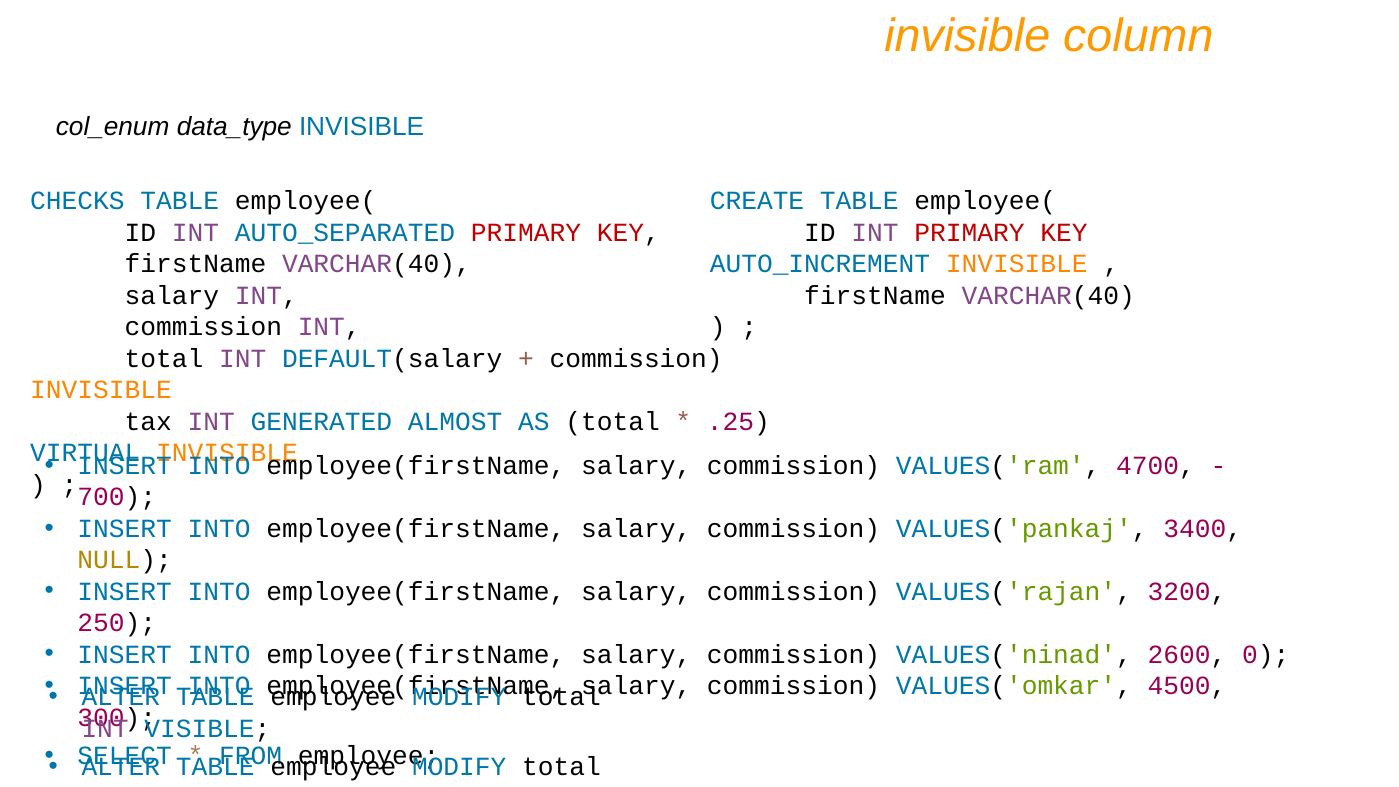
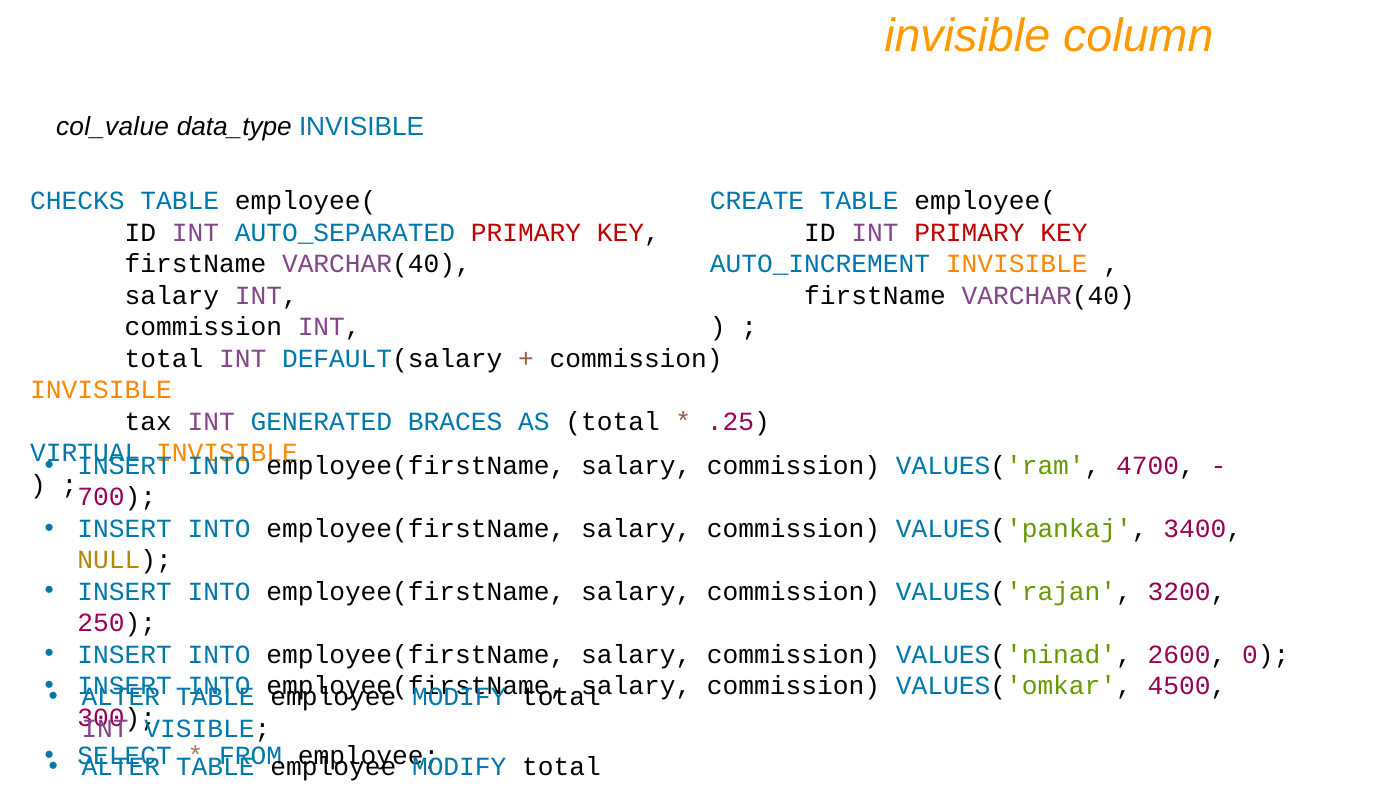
col_enum: col_enum -> col_value (112, 127)
ALMOST: ALMOST -> BRACES (455, 422)
